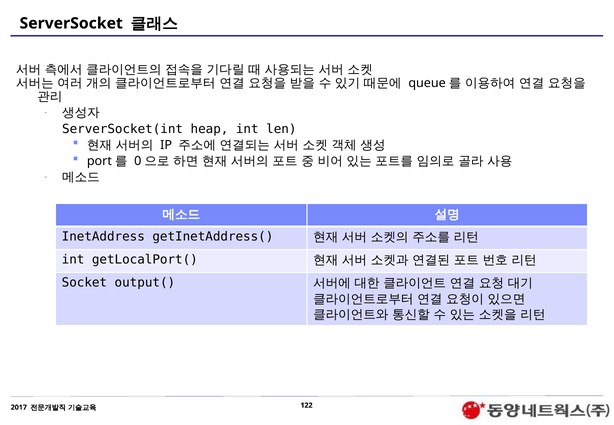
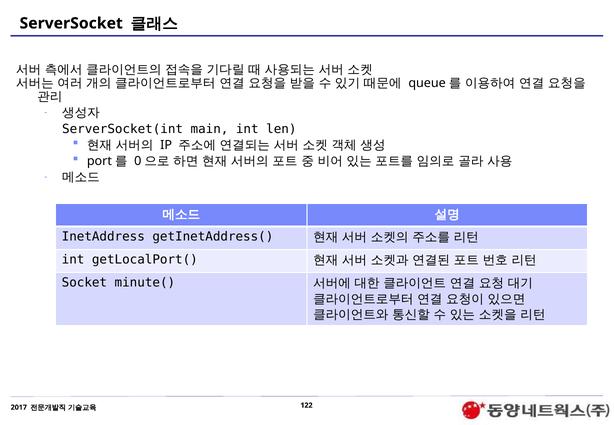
heap: heap -> main (210, 129)
output(: output( -> minute( (145, 283)
